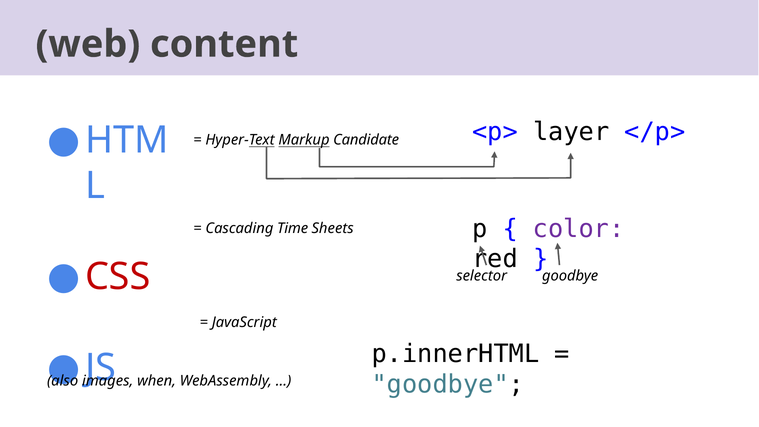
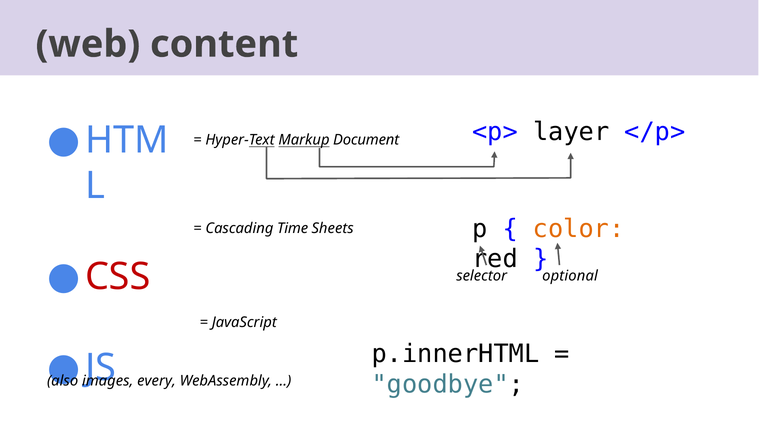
Candidate: Candidate -> Document (366, 140)
color colour: purple -> orange (579, 229)
selector goodbye: goodbye -> optional (570, 276)
when: when -> every (156, 381)
